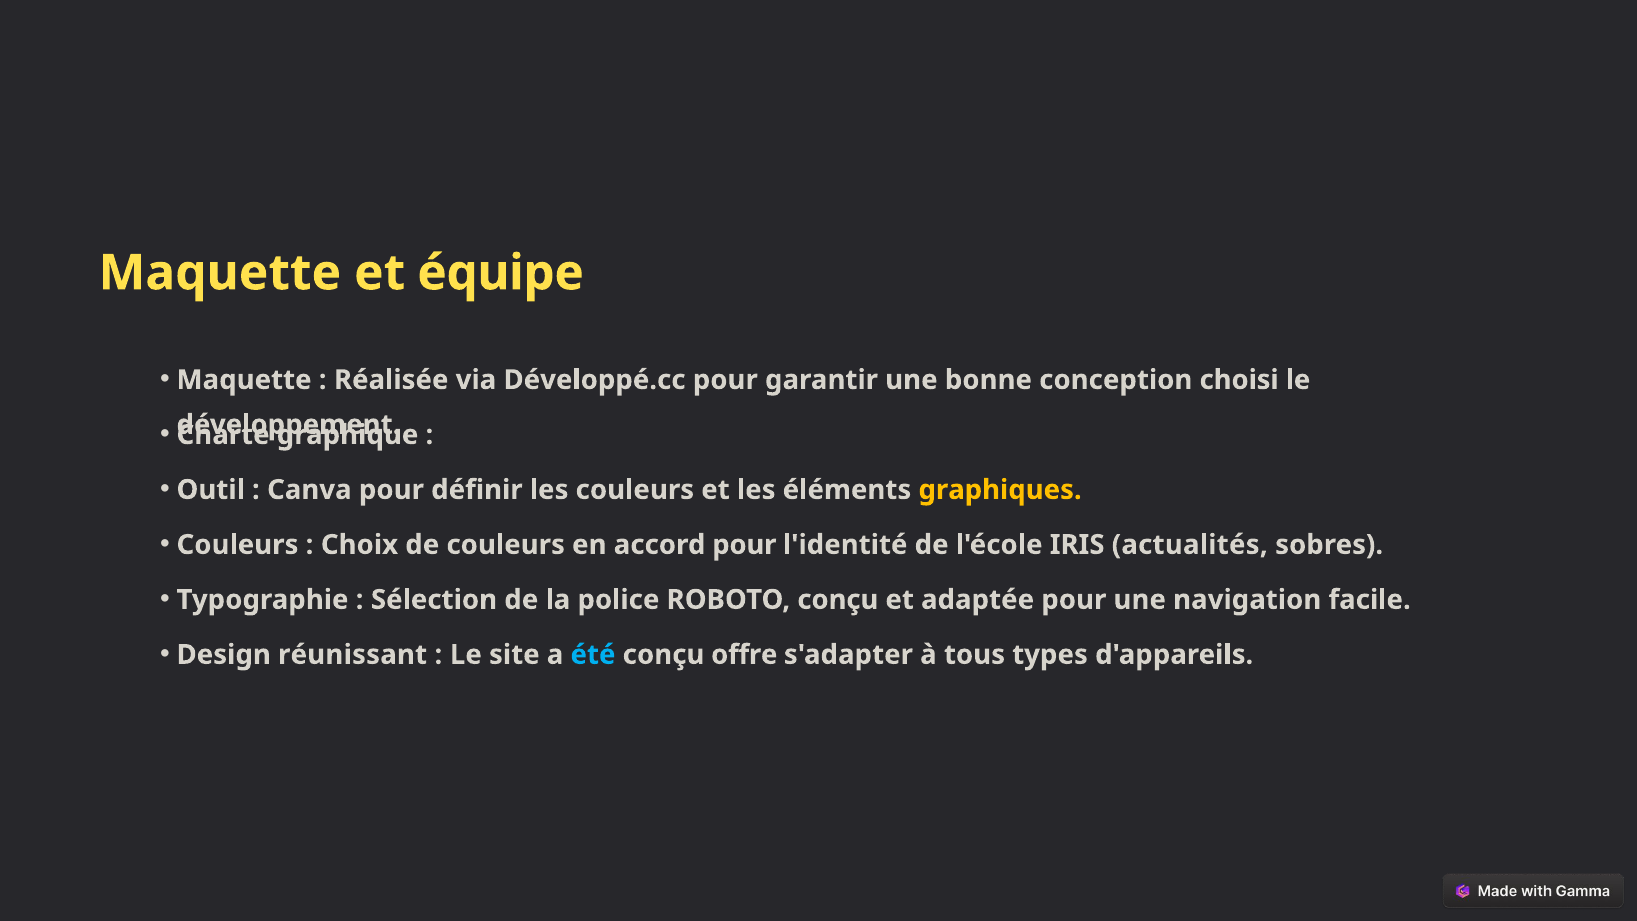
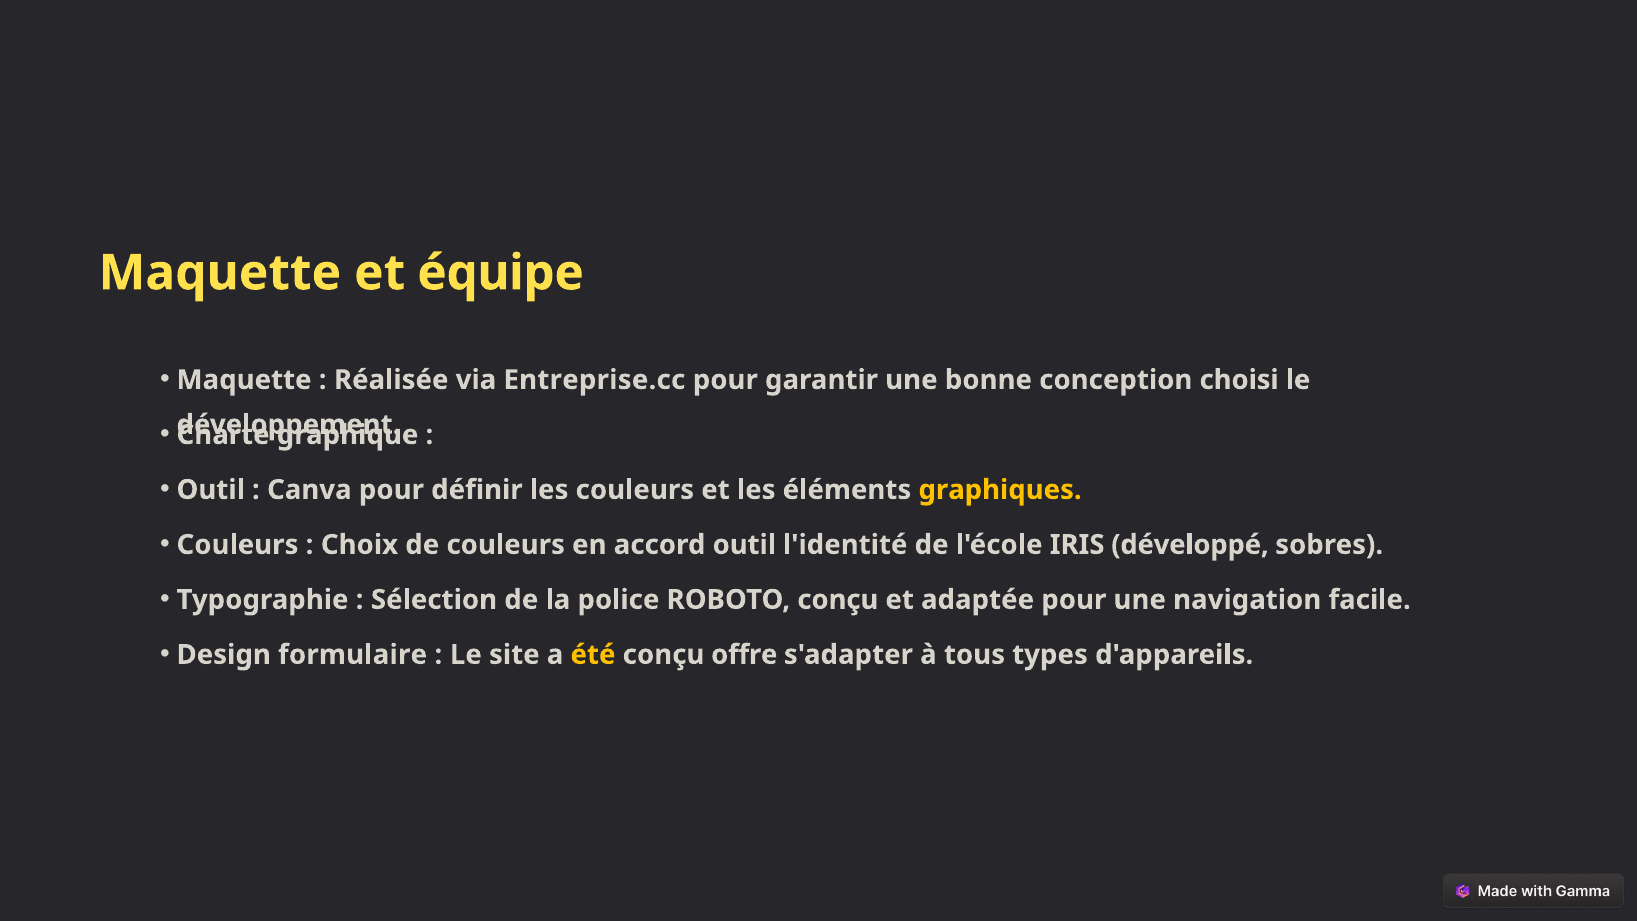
Développé.cc: Développé.cc -> Entreprise.cc (594, 380)
accord pour: pour -> outil (744, 545)
actualités: actualités -> développé (1190, 545)
réunissant: réunissant -> formulaire (353, 655)
été colour: light blue -> yellow (593, 655)
